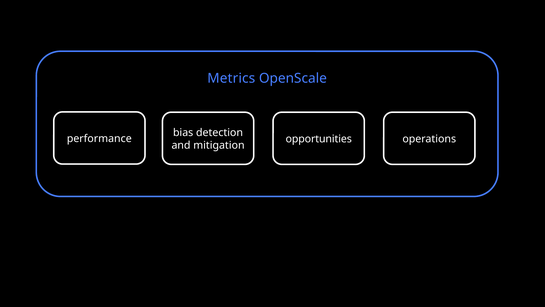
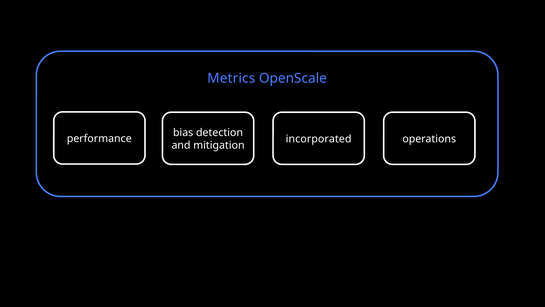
opportunities: opportunities -> incorporated (319, 139)
